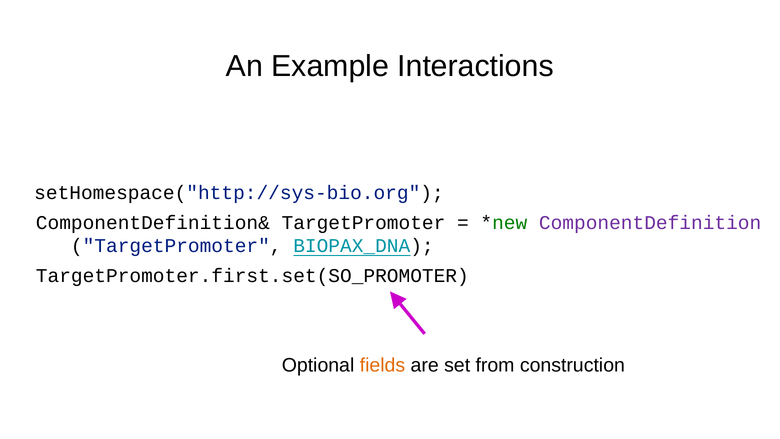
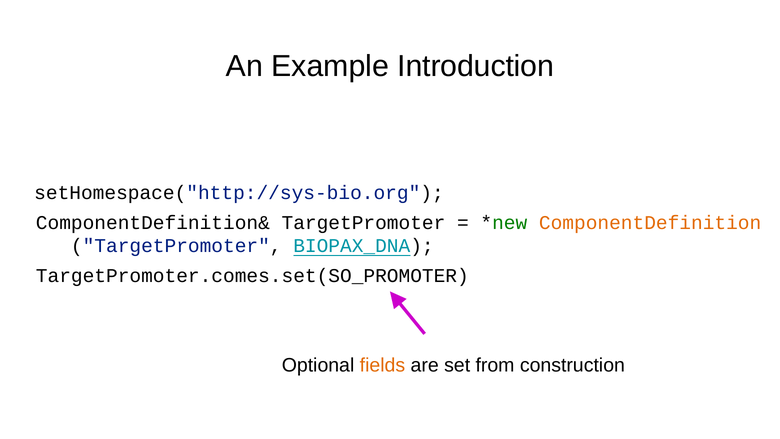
Interactions: Interactions -> Introduction (476, 66)
ComponentDefinition colour: purple -> orange (650, 223)
TargetPromoter.first.set(SO_PROMOTER: TargetPromoter.first.set(SO_PROMOTER -> TargetPromoter.comes.set(SO_PROMOTER (252, 276)
